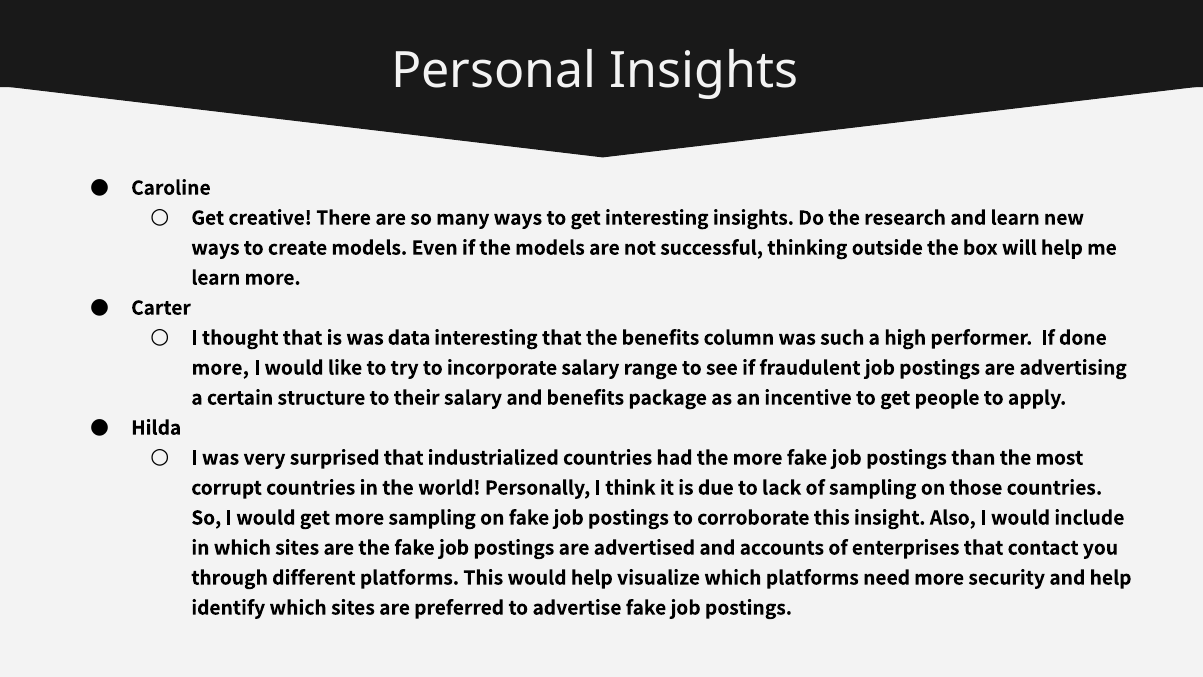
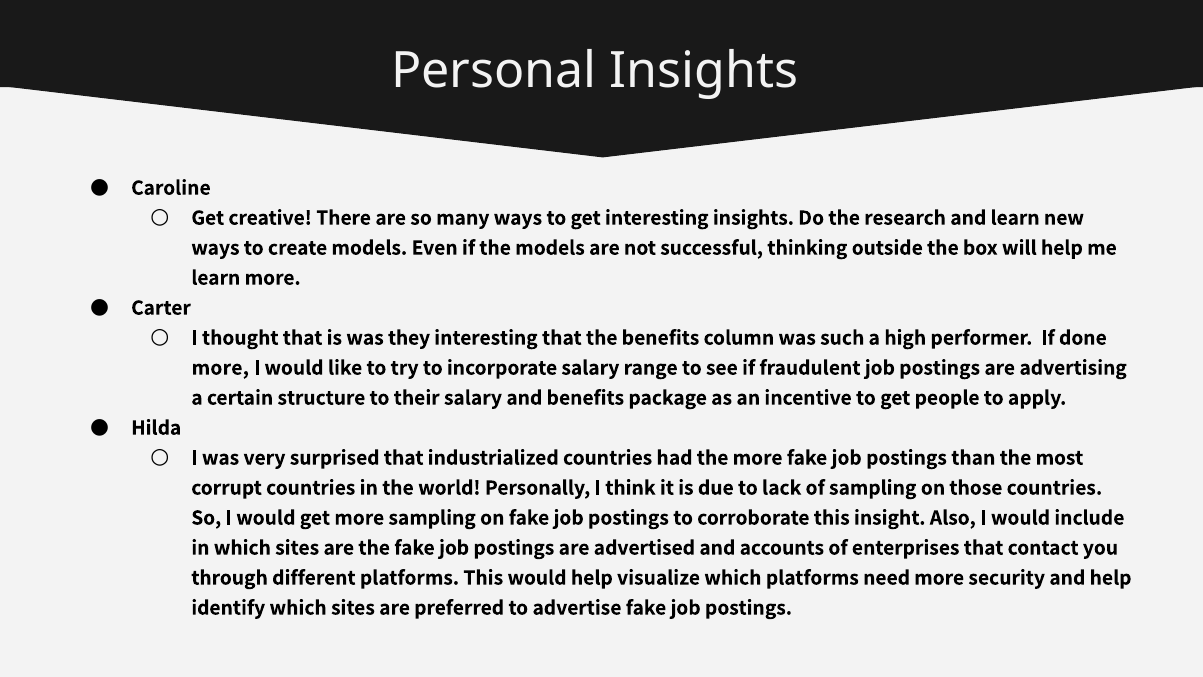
data: data -> they (409, 337)
